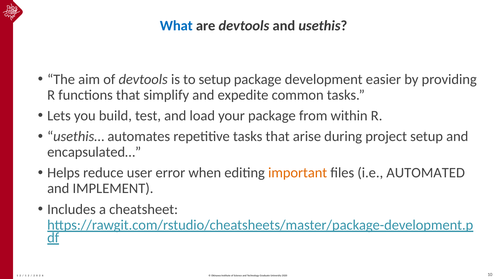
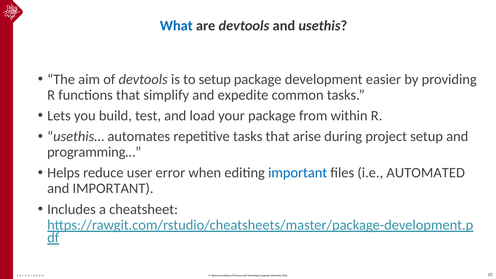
encapsulated…: encapsulated… -> programming… (94, 152)
important colour: orange -> blue (298, 173)
and IMPLEMENT: IMPLEMENT -> IMPORTANT (113, 188)
